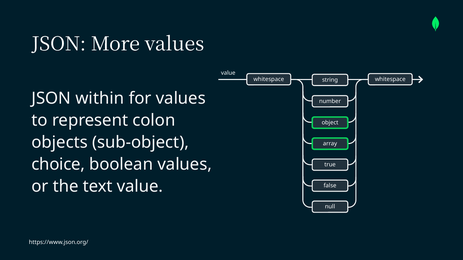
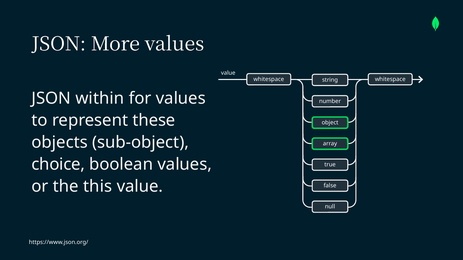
colon: colon -> these (154, 121)
text: text -> this (98, 187)
